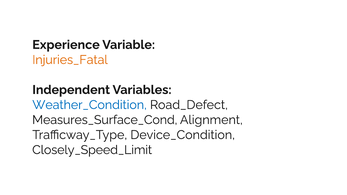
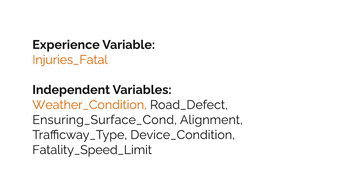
Weather_Condition colour: blue -> orange (90, 105)
Measures_Surface_Cond: Measures_Surface_Cond -> Ensuring_Surface_Cond (105, 120)
Closely_Speed_Limit: Closely_Speed_Limit -> Fatality_Speed_Limit (92, 150)
